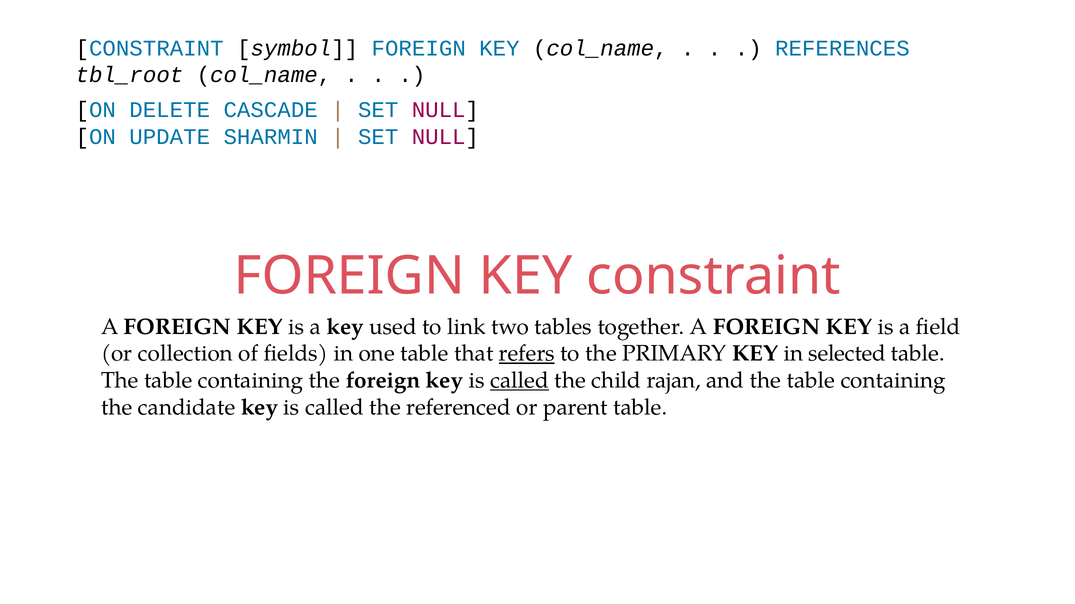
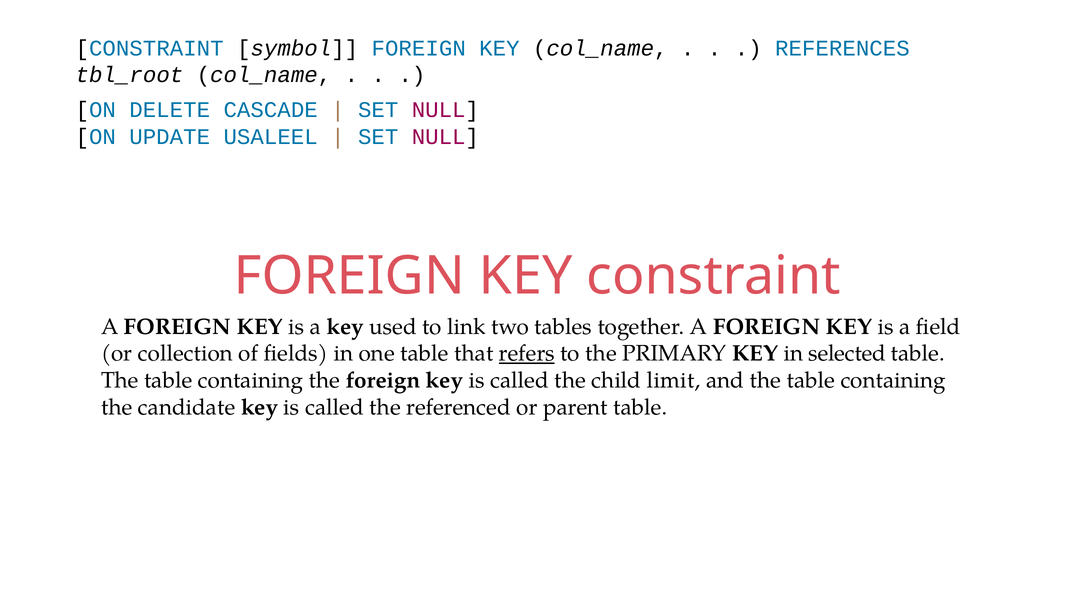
SHARMIN: SHARMIN -> USALEEL (271, 137)
called underline: present -> none (520, 381)
rajan: rajan -> limit (674, 381)
